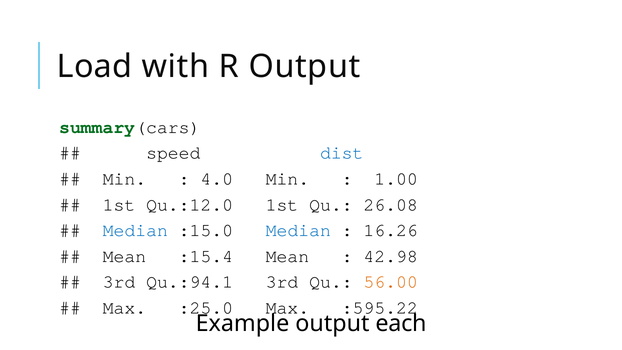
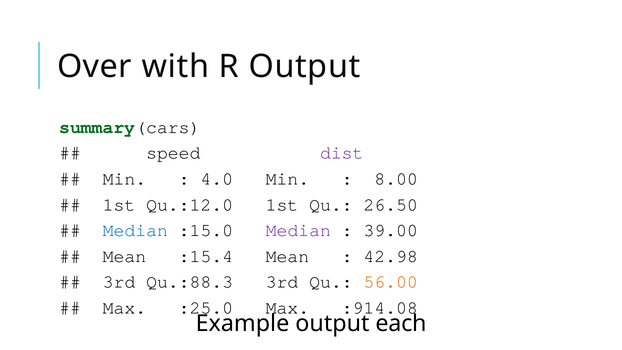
Load: Load -> Over (94, 67)
dist colour: blue -> purple (342, 153)
1.00: 1.00 -> 8.00 (396, 179)
26.08: 26.08 -> 26.50 (391, 204)
Median colour: blue -> purple (298, 230)
16.26: 16.26 -> 39.00 (391, 230)
Qu.:94.1: Qu.:94.1 -> Qu.:88.3 (190, 282)
:595.22: :595.22 -> :914.08 (380, 308)
